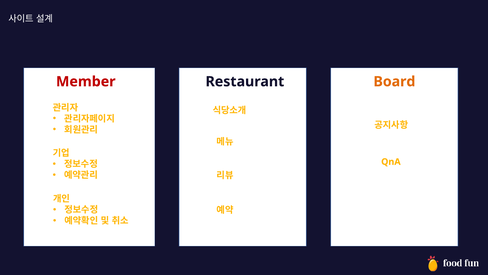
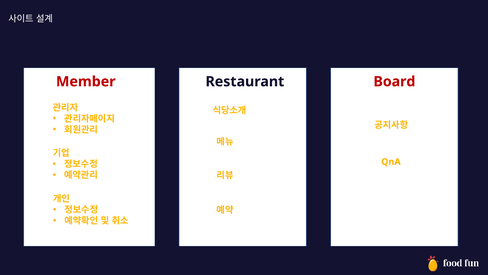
Board colour: orange -> red (394, 81)
